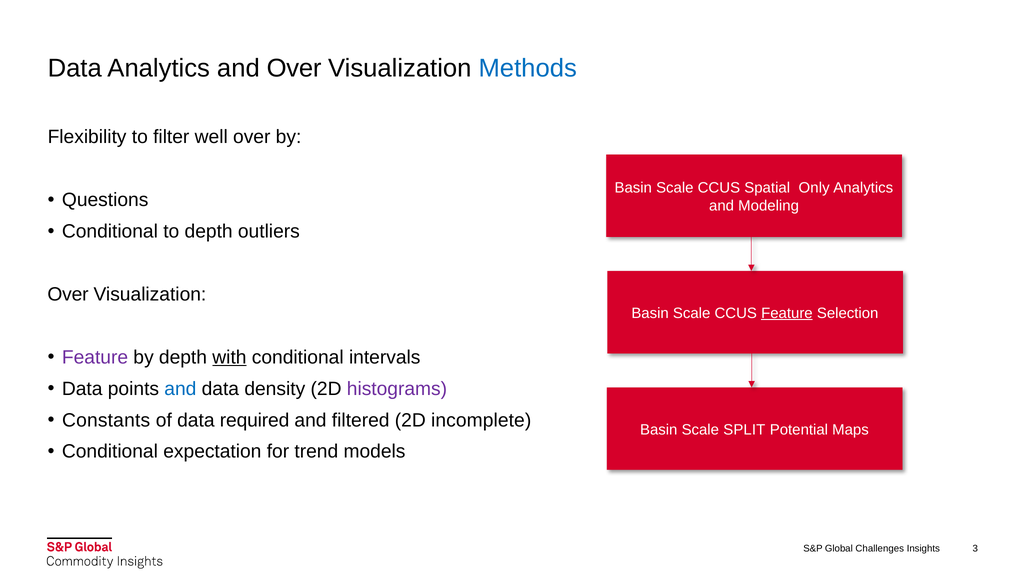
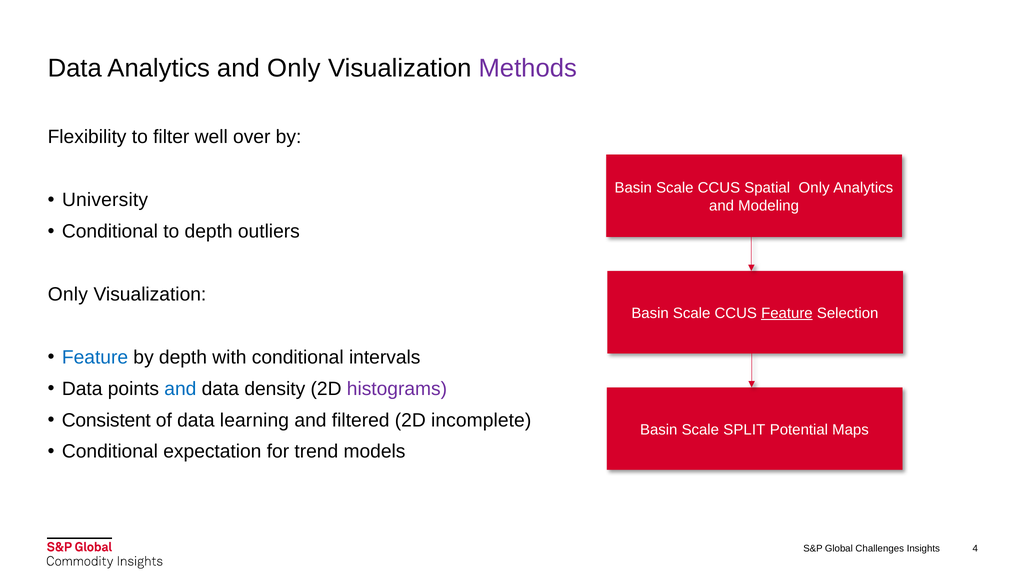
and Over: Over -> Only (294, 68)
Methods colour: blue -> purple (528, 68)
Questions: Questions -> University (105, 200)
Over: Over -> Only (68, 294)
Feature colour: purple -> blue (95, 357)
with underline: present -> none (229, 357)
Constants: Constants -> Consistent (106, 420)
required: required -> learning (254, 420)
3: 3 -> 4 (975, 548)
